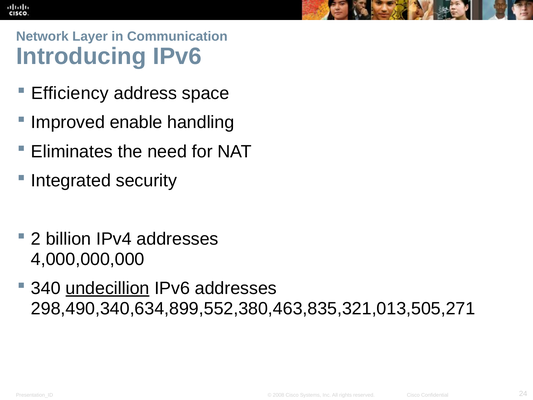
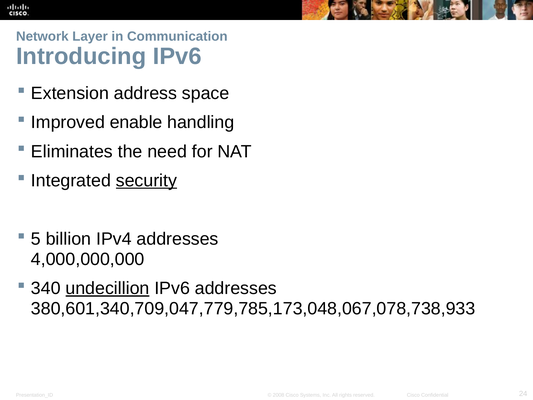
Efficiency: Efficiency -> Extension (70, 93)
security underline: none -> present (146, 181)
2: 2 -> 5 (36, 239)
298,490,340,634,899,552,380,463,835,321,013,505,271: 298,490,340,634,899,552,380,463,835,321,013,505,271 -> 380,601,340,709,047,779,785,173,048,067,078,738,933 (253, 308)
